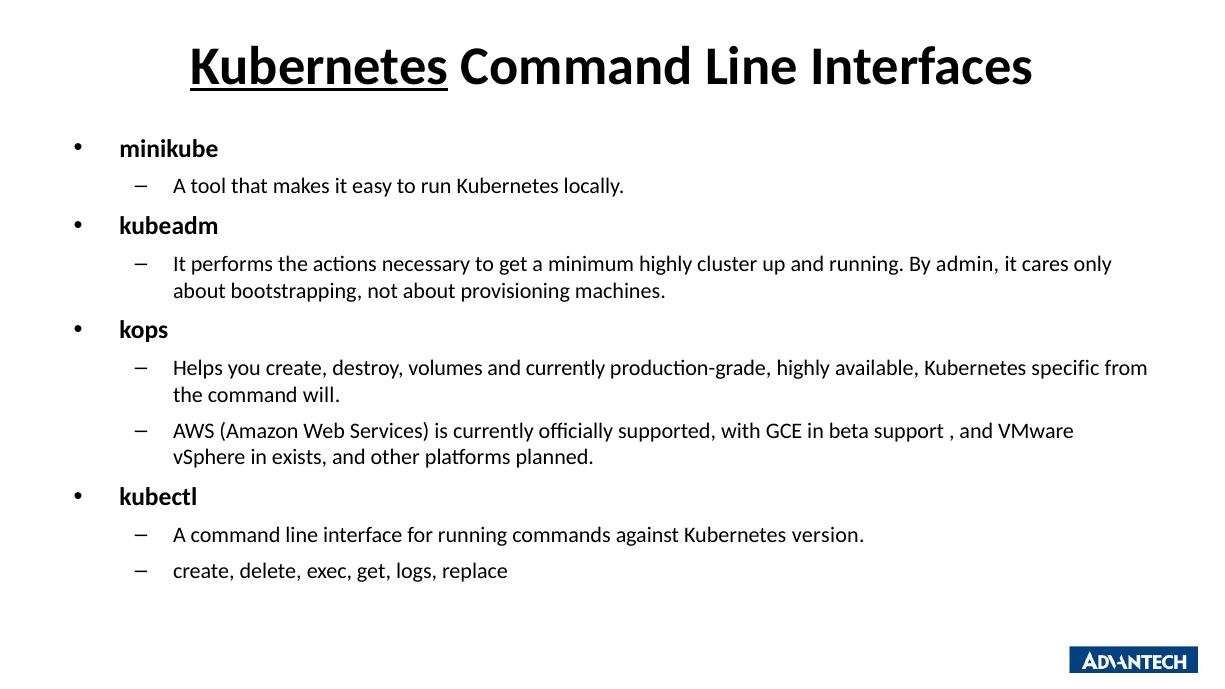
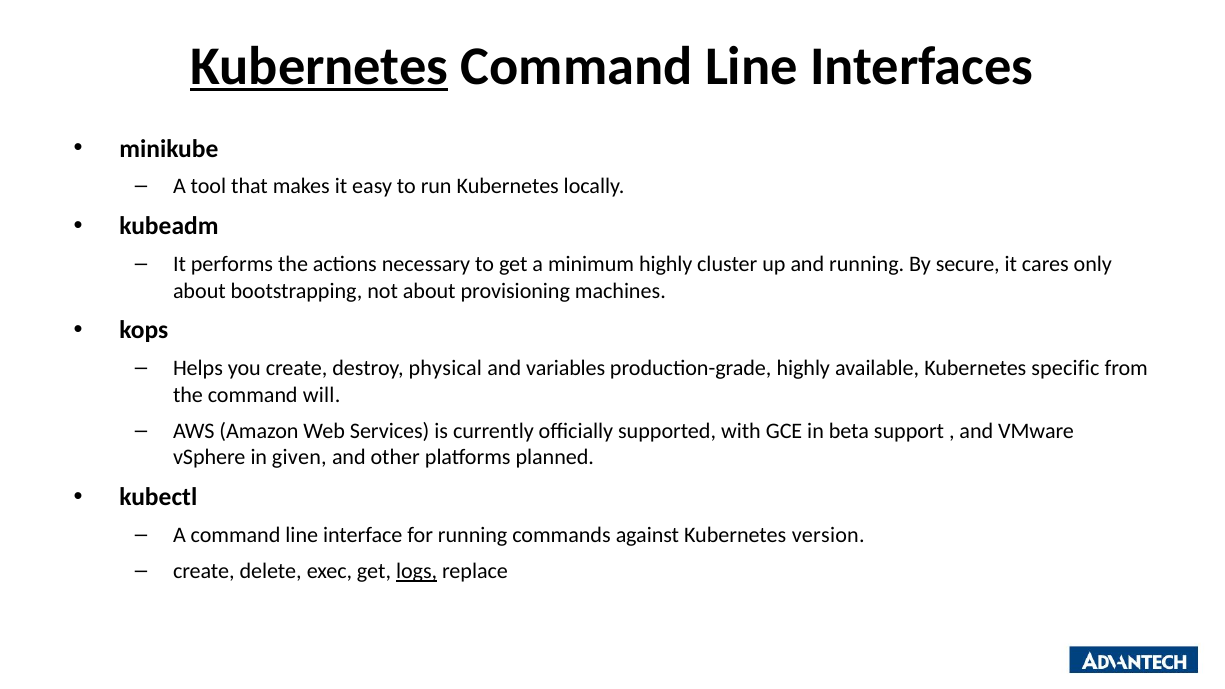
admin: admin -> secure (968, 264)
volumes: volumes -> physical (445, 368)
and currently: currently -> variables (566, 368)
exists: exists -> given (299, 458)
logs underline: none -> present (417, 571)
